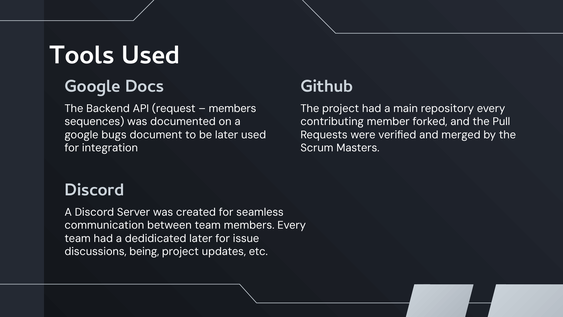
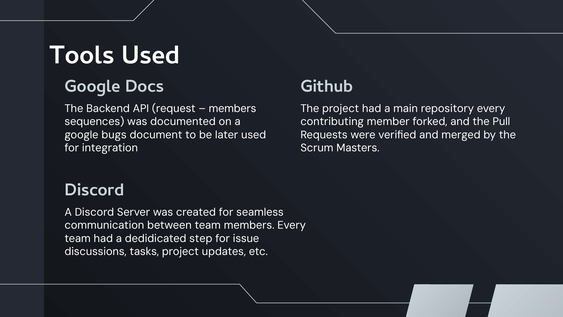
dedidicated later: later -> step (201, 238)
being: being -> tasks (144, 251)
